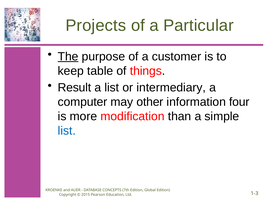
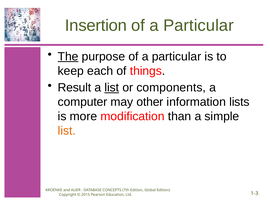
Projects: Projects -> Insertion (96, 25)
purpose of a customer: customer -> particular (177, 57)
table: table -> each (100, 71)
list underline: none -> present (112, 88)
intermediary: intermediary -> components (171, 88)
four: four -> lists (239, 102)
list colour: blue -> orange (67, 131)
